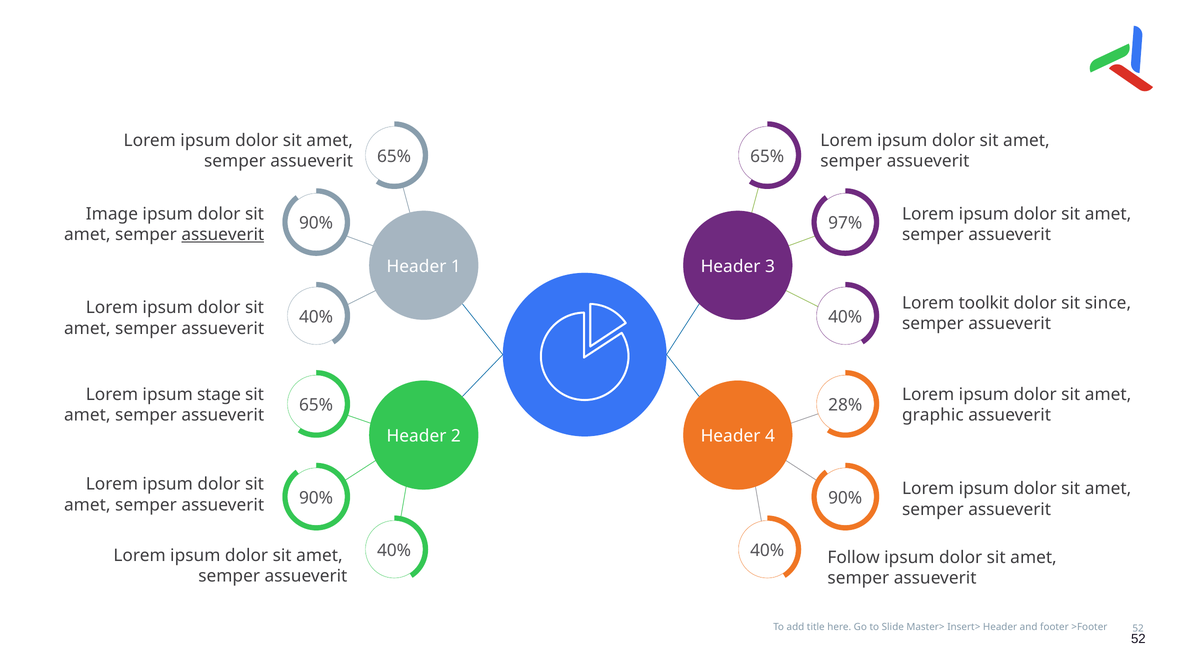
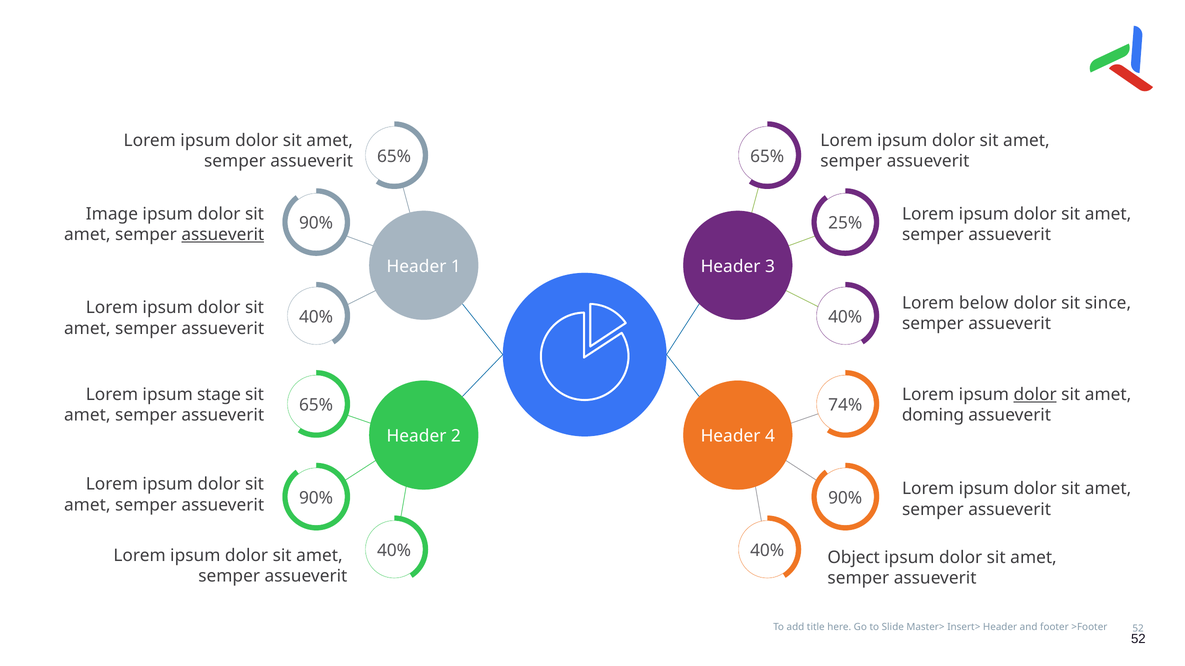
97%: 97% -> 25% (845, 223)
toolkit: toolkit -> below (984, 303)
dolor underline: none -> present (1035, 395)
28%: 28% -> 74% (845, 405)
graphic: graphic -> doming (933, 416)
Follow: Follow -> Object (854, 558)
